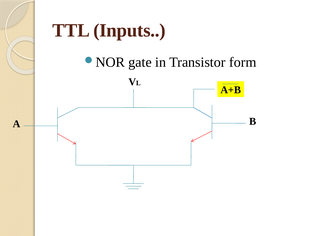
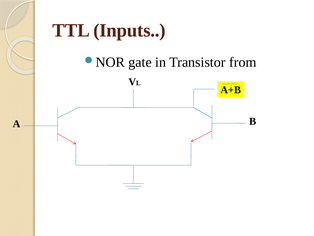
form: form -> from (243, 62)
